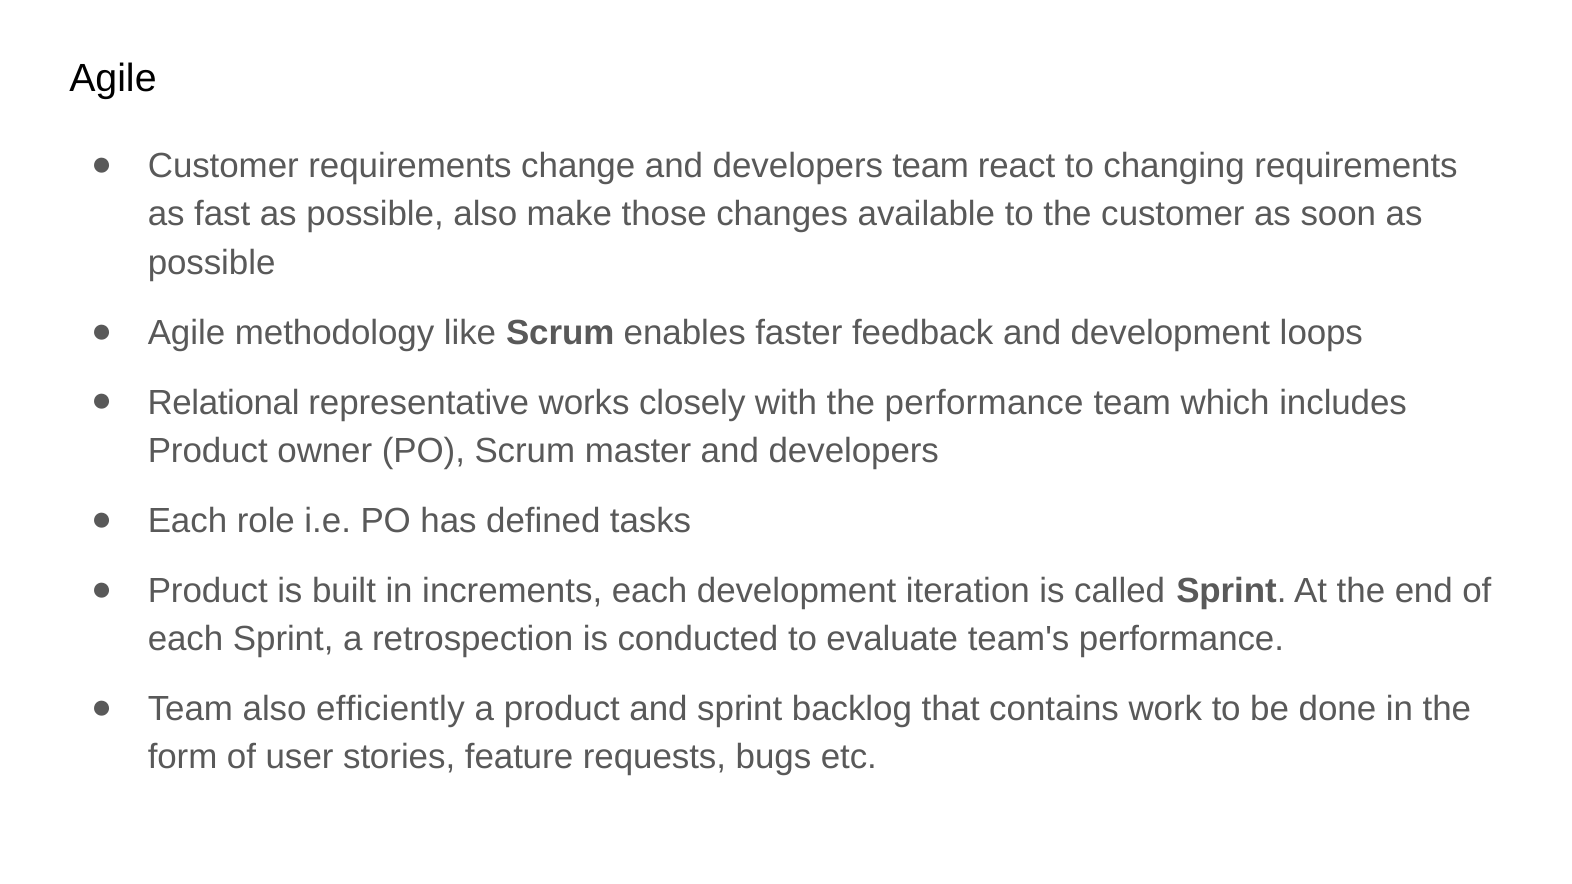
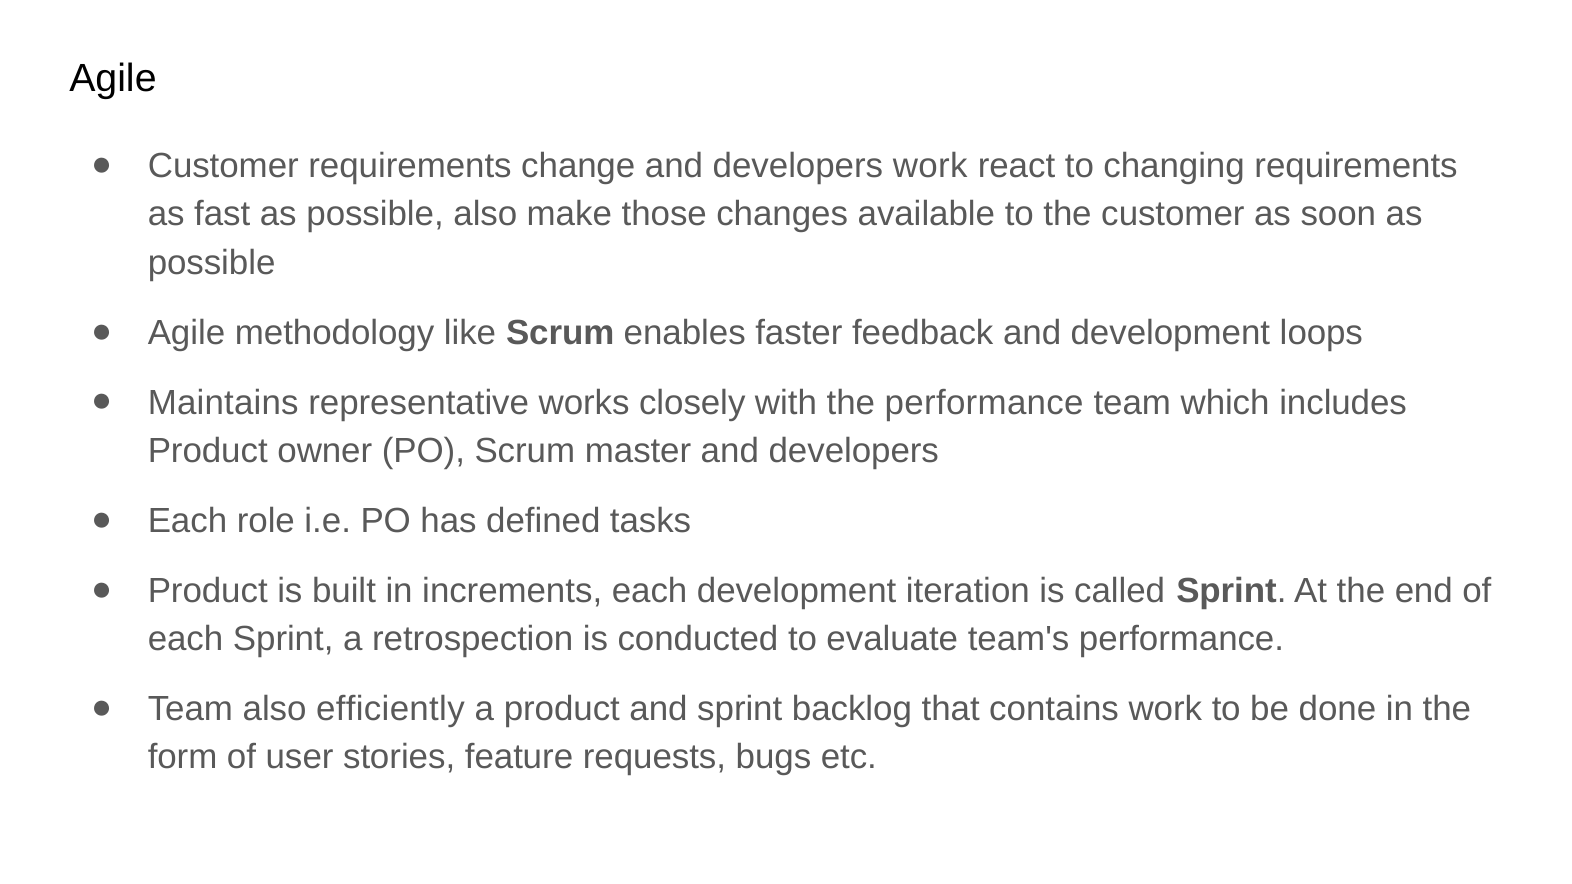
developers team: team -> work (930, 166)
Relational: Relational -> Maintains (223, 403)
